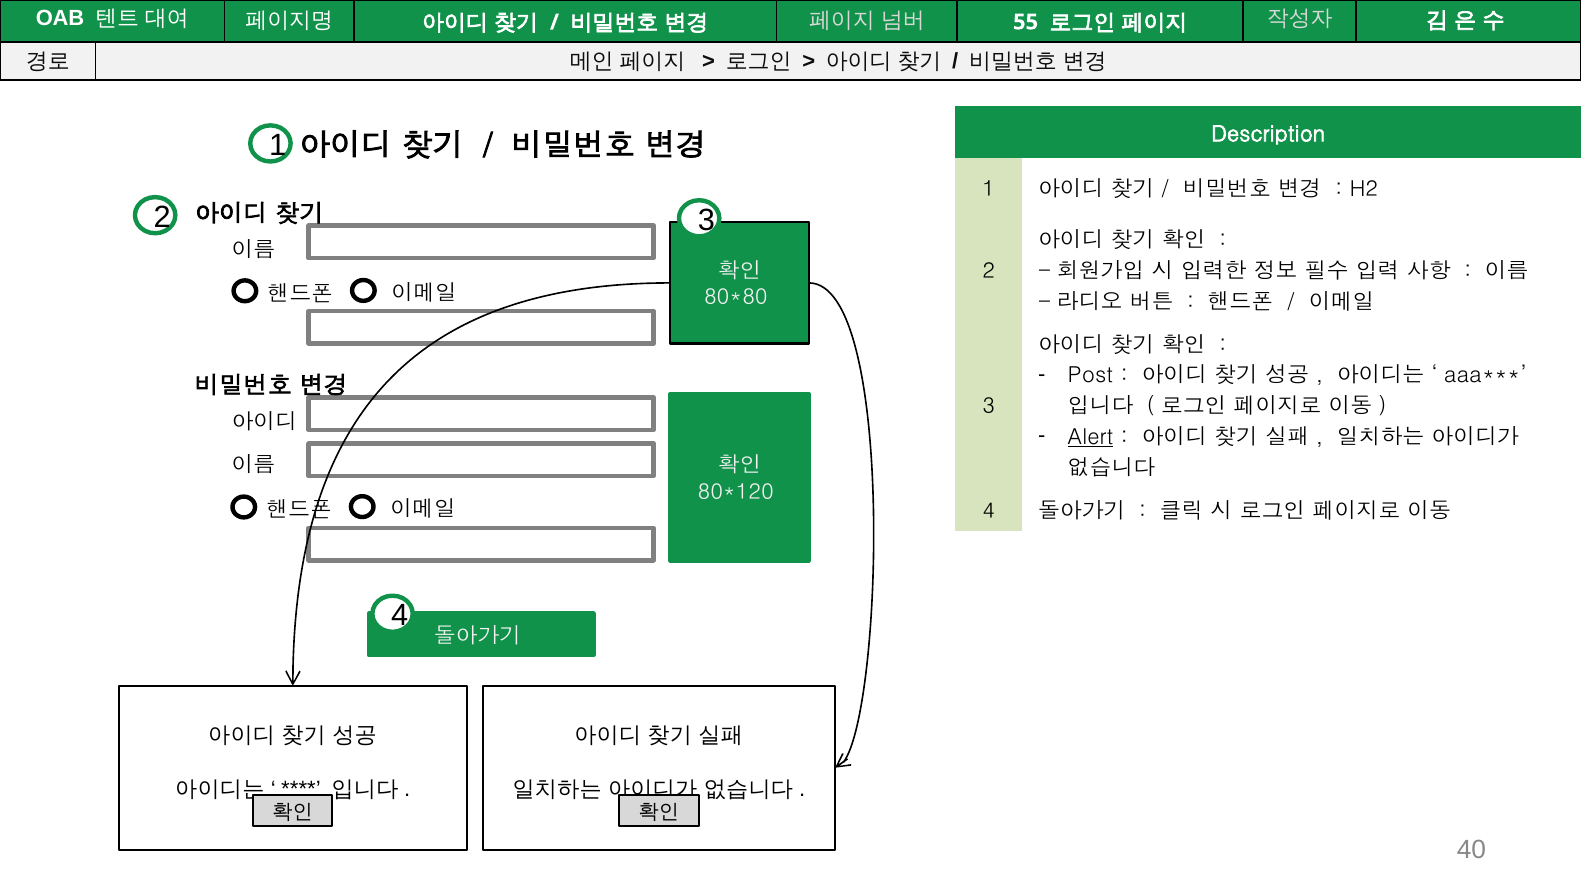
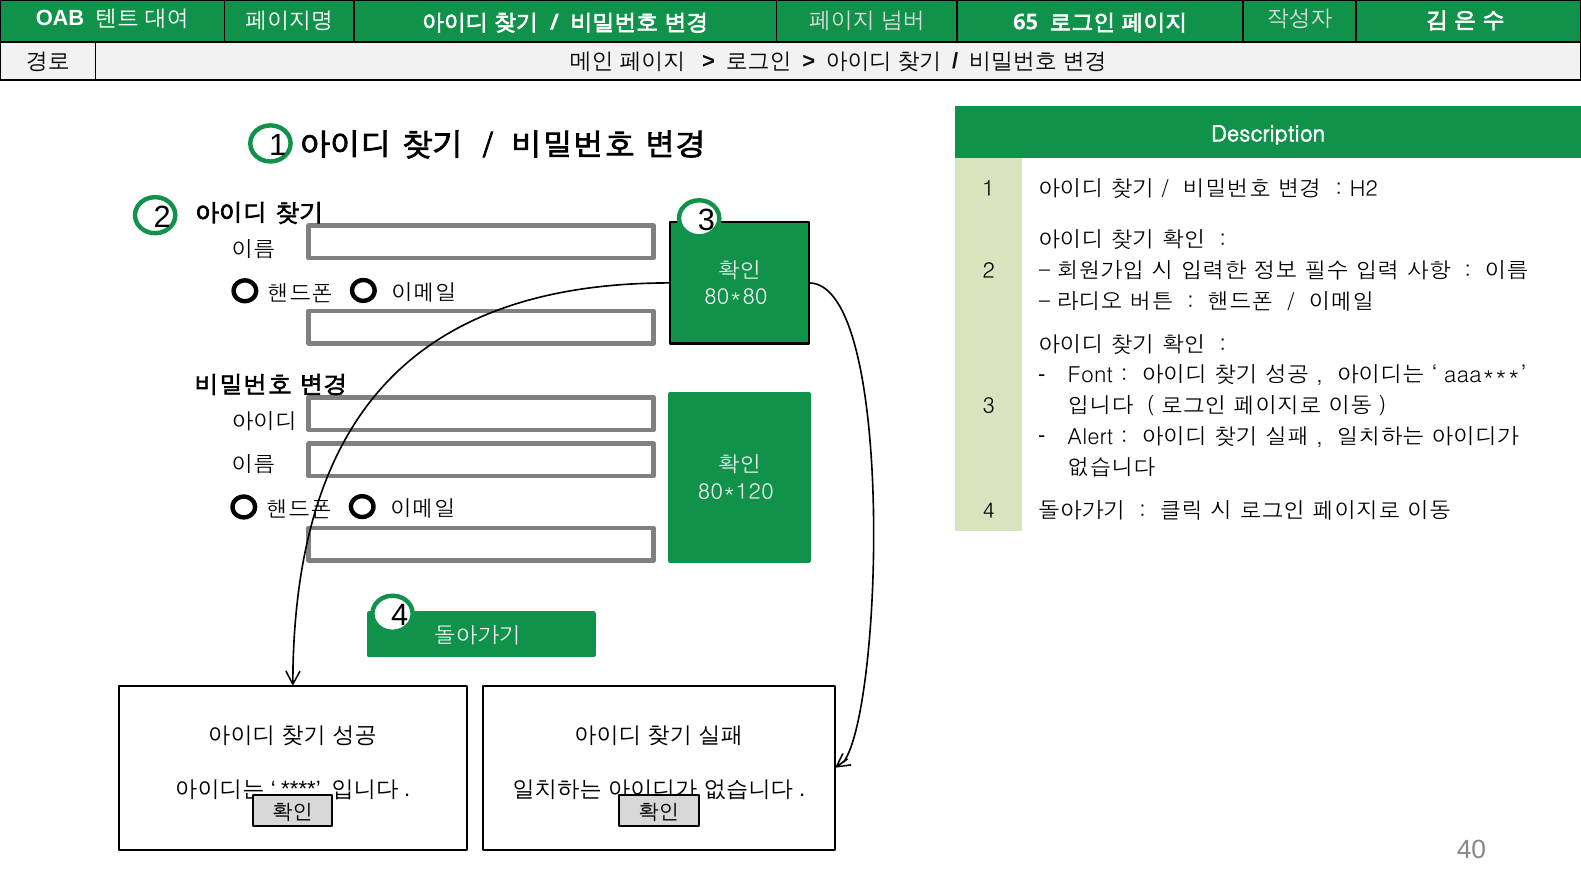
55: 55 -> 65 (1026, 22)
Post: Post -> Font (1091, 376)
Alert underline: present -> none (1091, 437)
